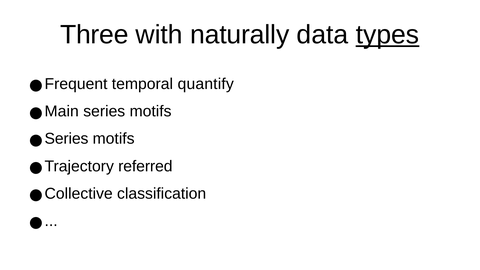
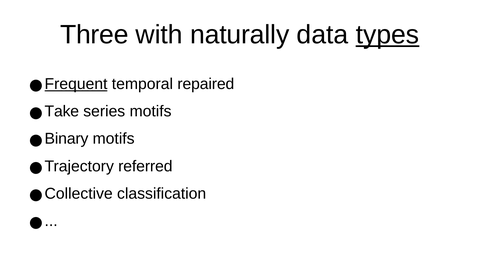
Frequent underline: none -> present (76, 84)
quantify: quantify -> repaired (206, 84)
Main: Main -> Take (62, 111)
Series: Series -> Binary (66, 139)
